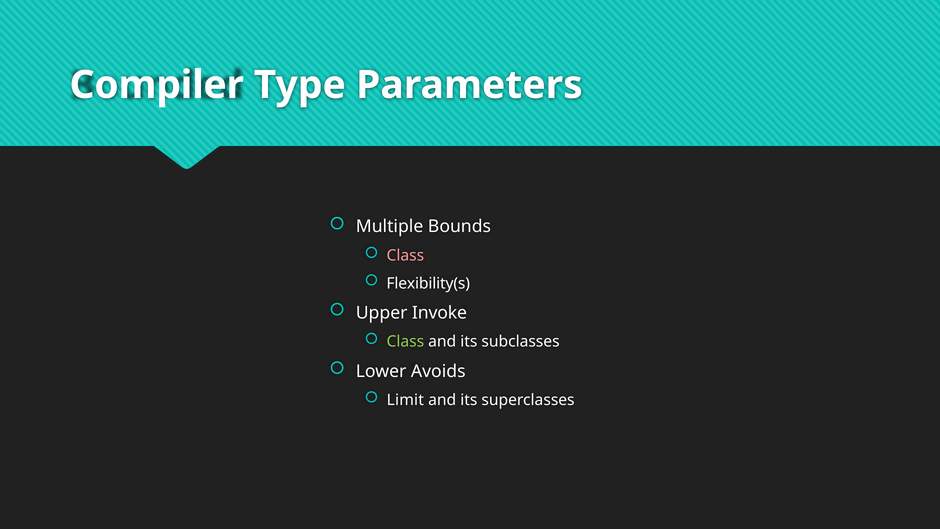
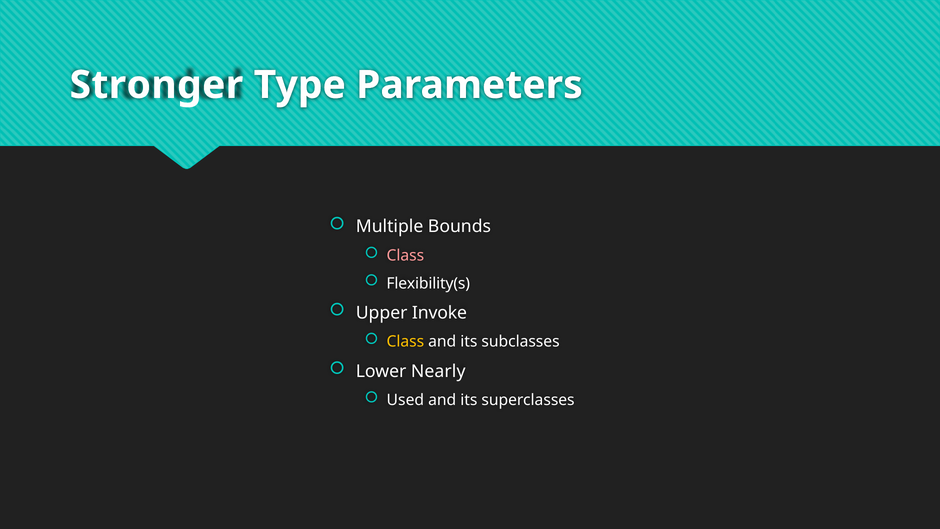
Compiler: Compiler -> Stronger (156, 85)
Class colour: light green -> yellow (405, 342)
Avoids: Avoids -> Nearly (438, 371)
Limit: Limit -> Used (405, 400)
